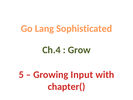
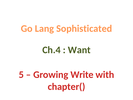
Grow: Grow -> Want (79, 50)
Input: Input -> Write (82, 74)
